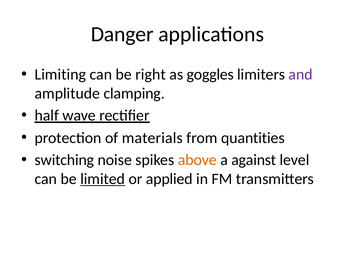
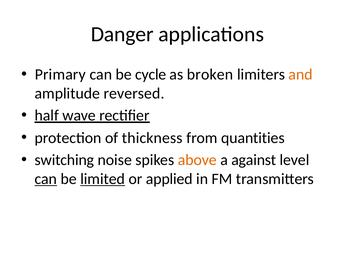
Limiting: Limiting -> Primary (60, 74)
right: right -> cycle (151, 74)
goggles: goggles -> broken (210, 74)
and colour: purple -> orange (301, 74)
clamping: clamping -> reversed (134, 93)
materials: materials -> thickness (152, 138)
can underline: none -> present (46, 179)
